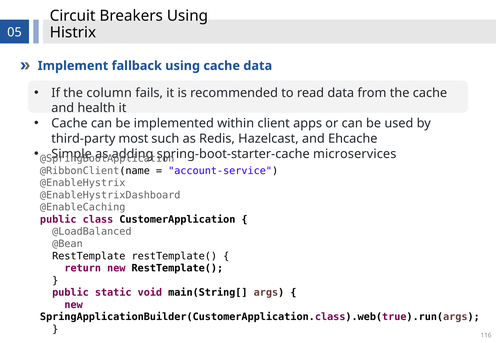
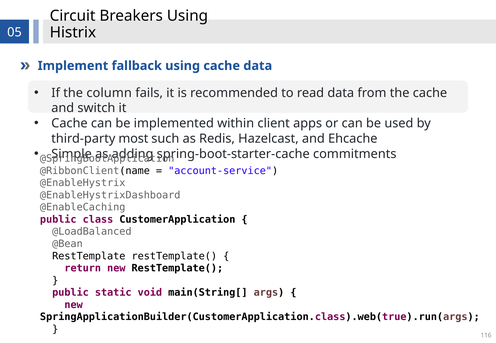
health: health -> switch (96, 108)
microservices: microservices -> commitments (355, 154)
